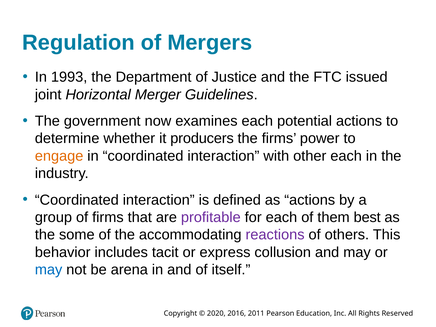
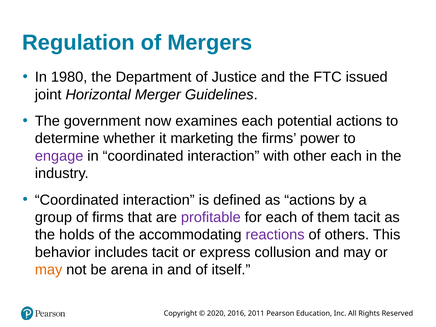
1993: 1993 -> 1980 (69, 77)
producers: producers -> marketing (202, 139)
engage colour: orange -> purple (59, 156)
them best: best -> tacit (367, 217)
some: some -> holds (77, 235)
may colour: blue -> orange (49, 270)
